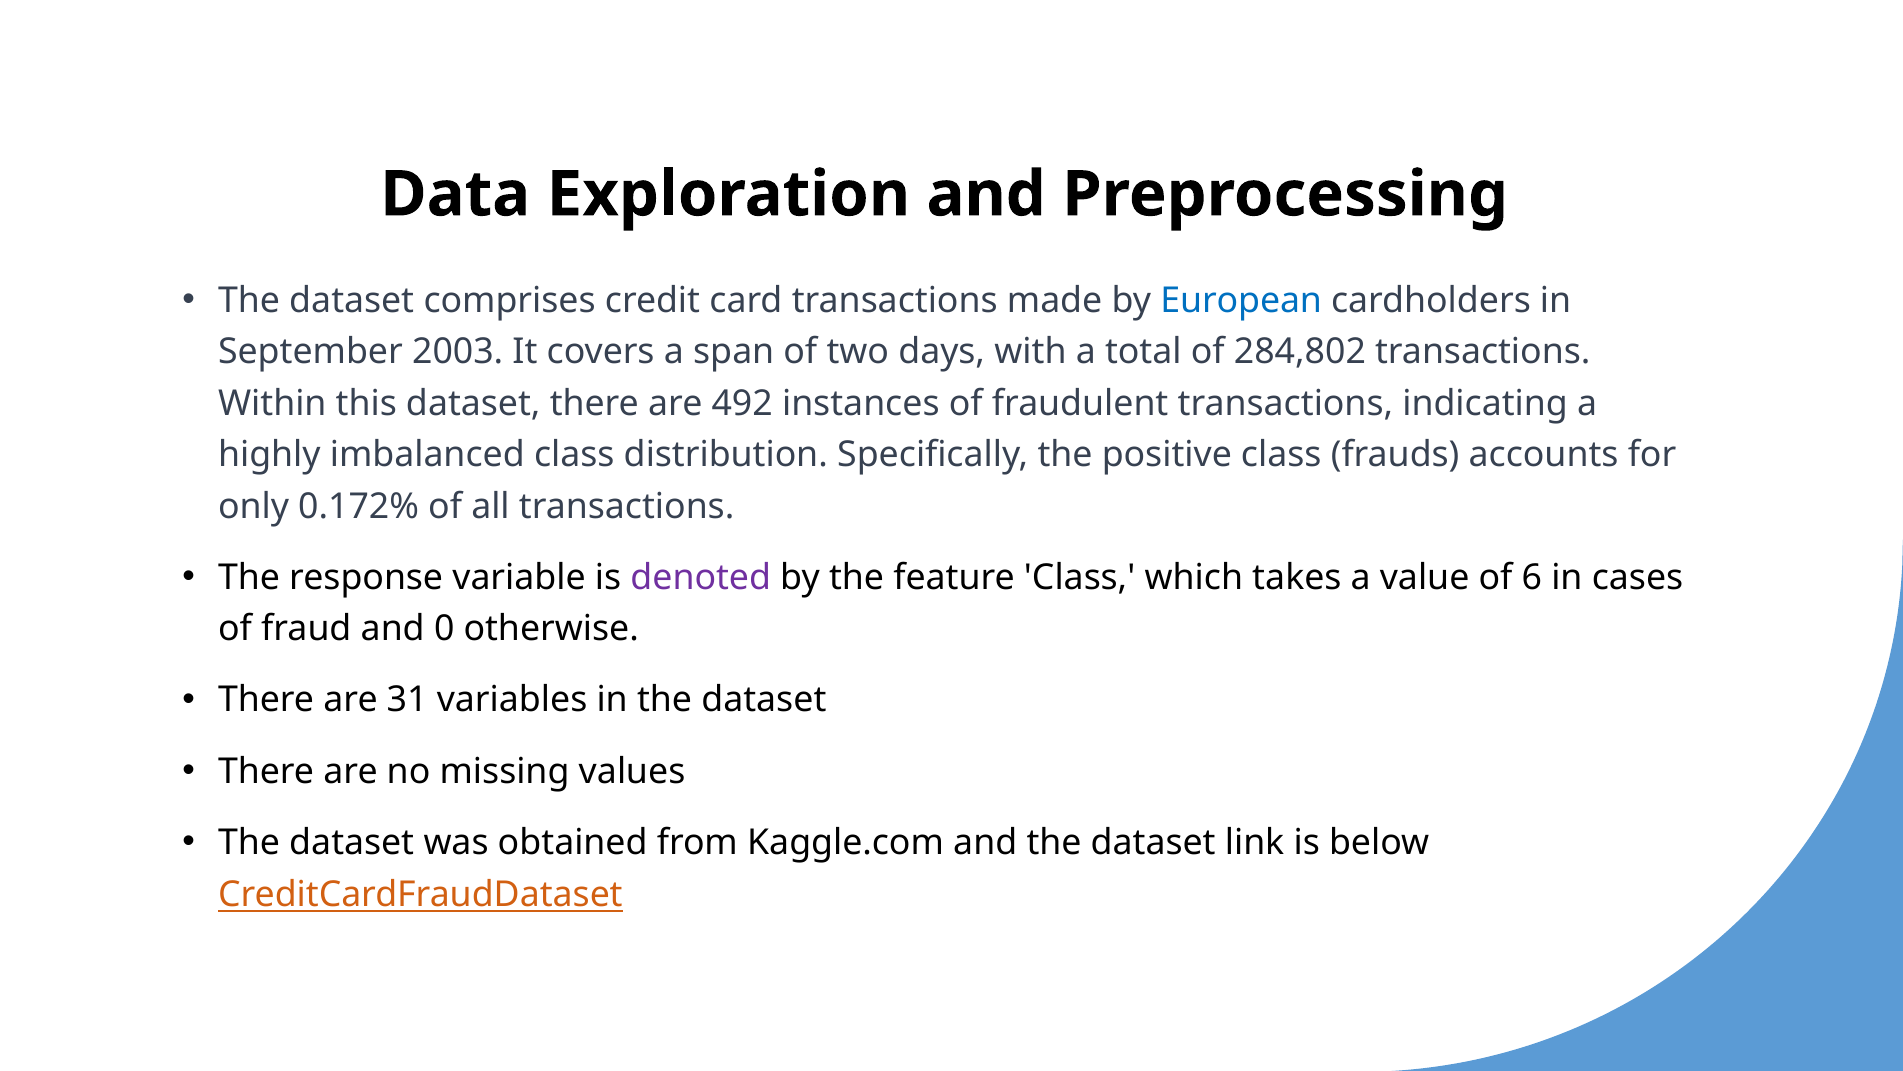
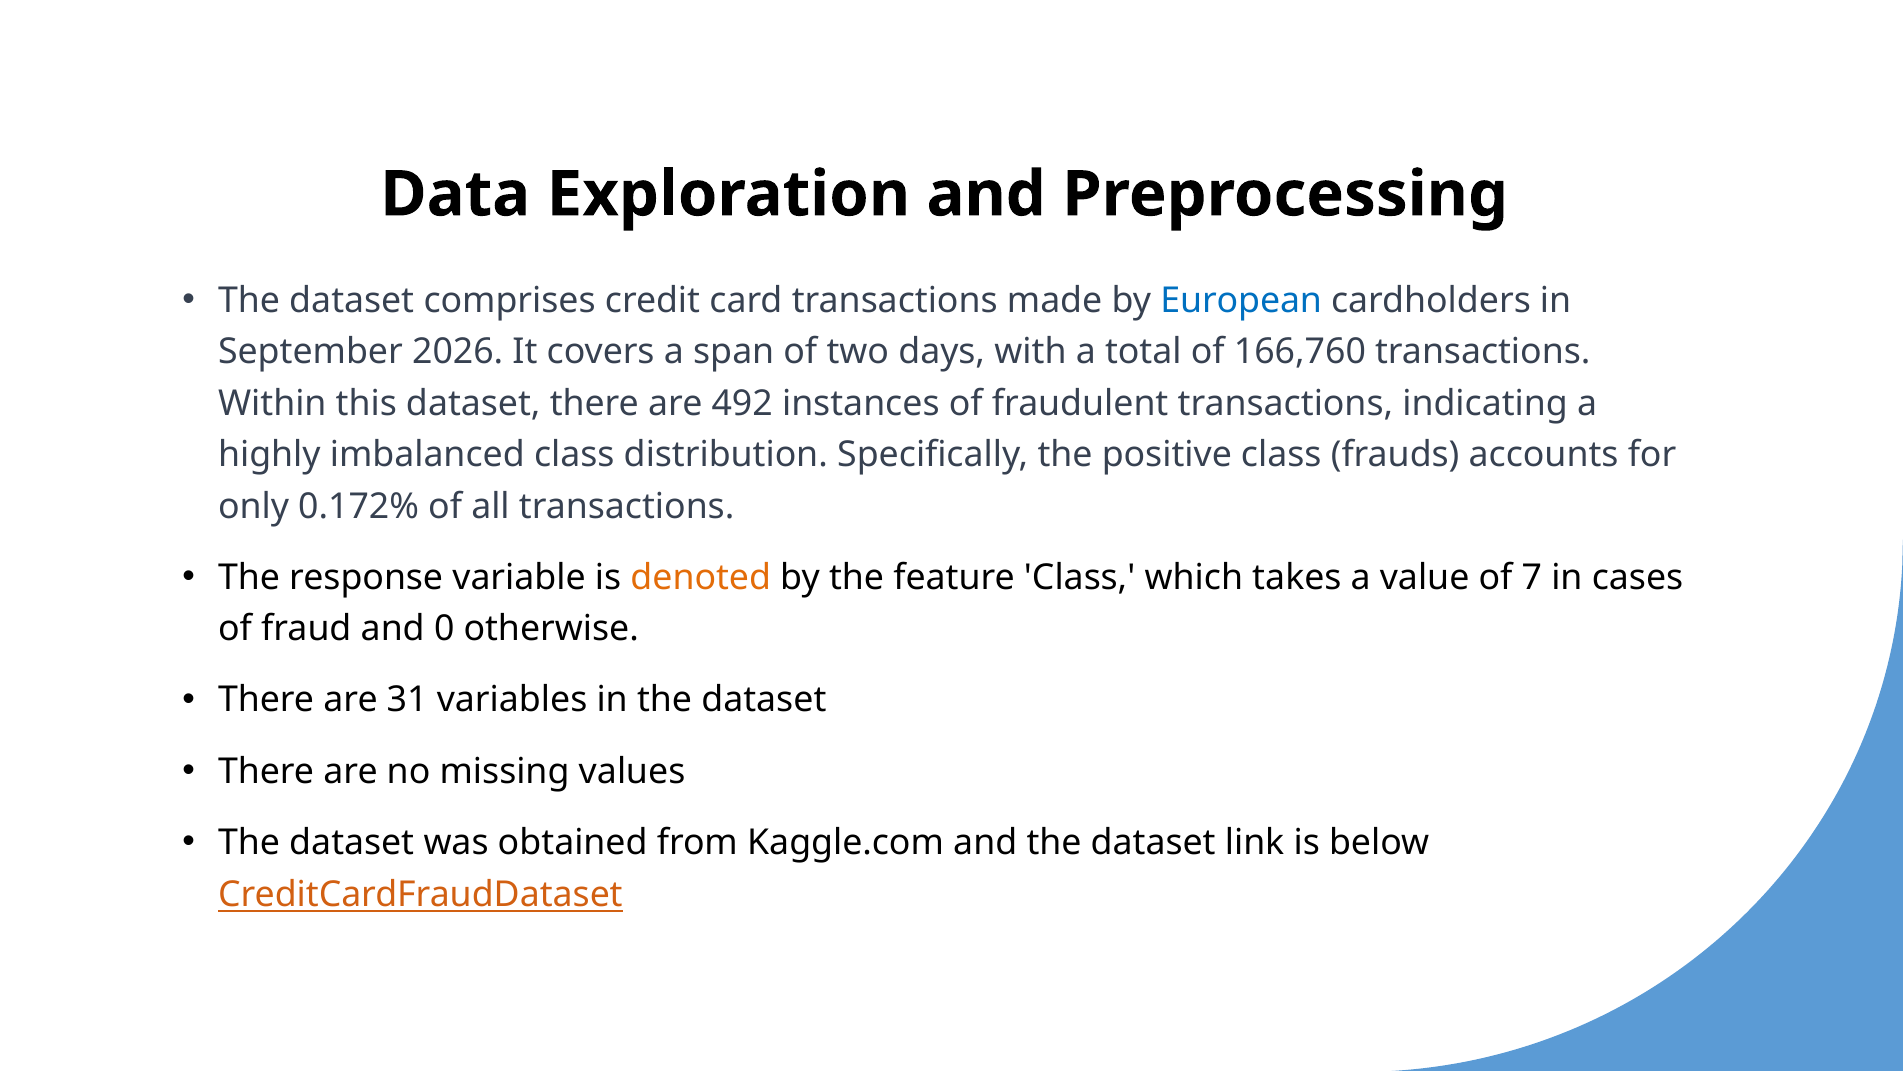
2003: 2003 -> 2026 (458, 352)
284,802: 284,802 -> 166,760 (1300, 352)
denoted colour: purple -> orange (701, 577)
6: 6 -> 7 (1532, 577)
